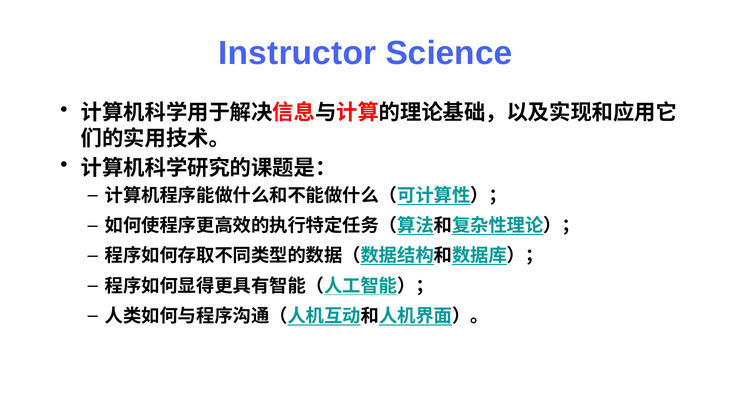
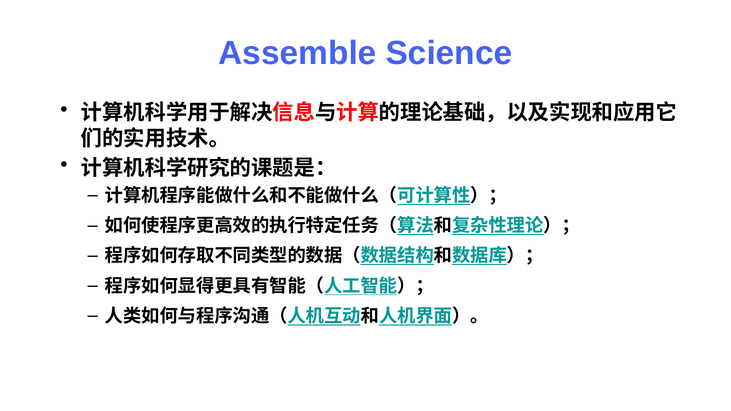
Instructor: Instructor -> Assemble (297, 53)
